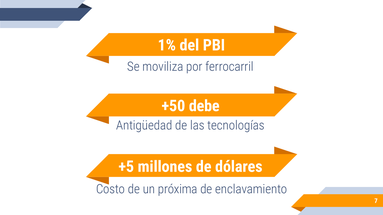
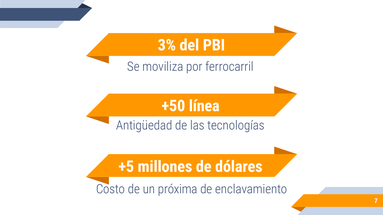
1%: 1% -> 3% (167, 45)
debe: debe -> línea (204, 106)
